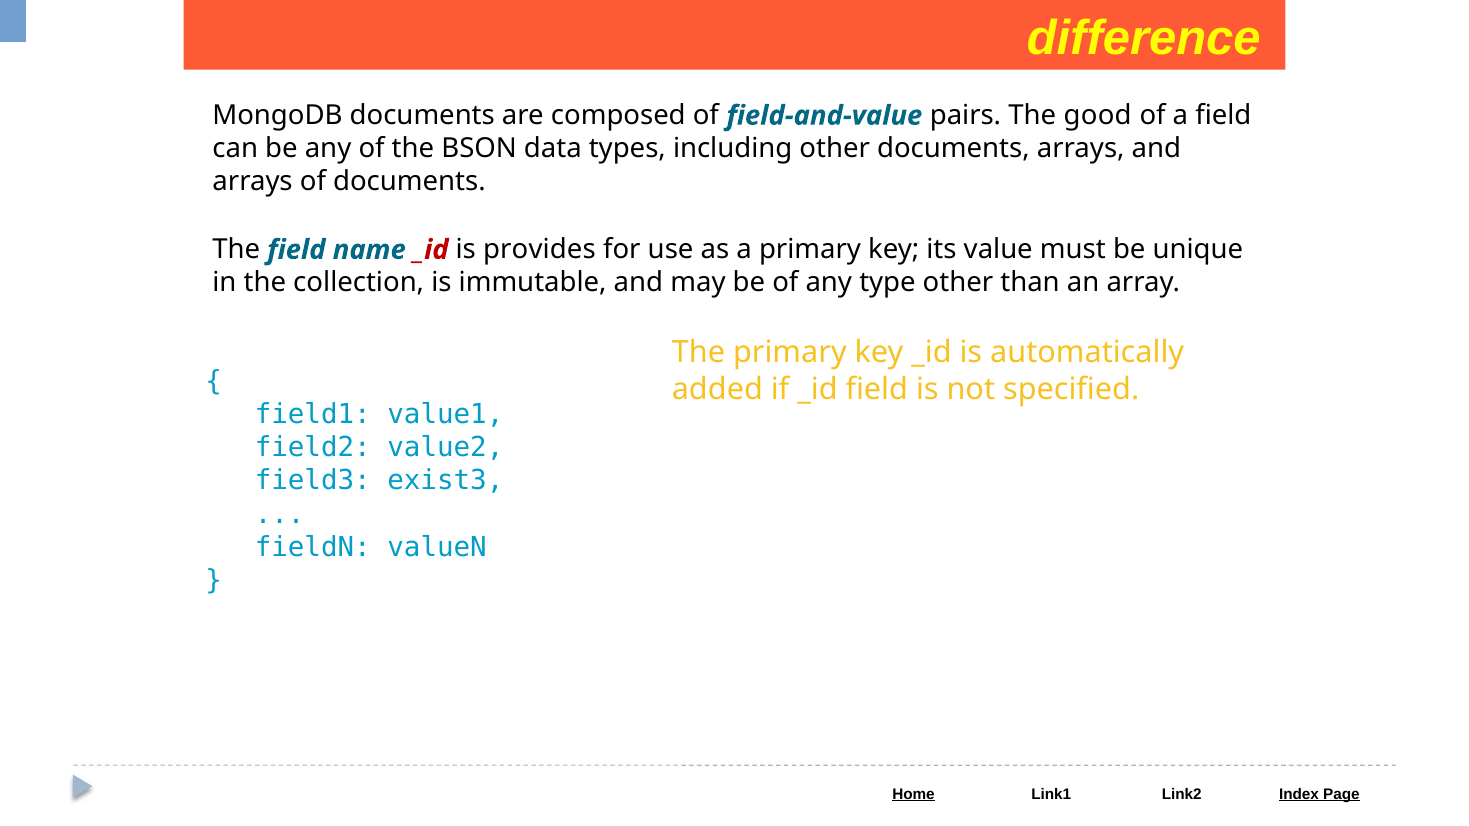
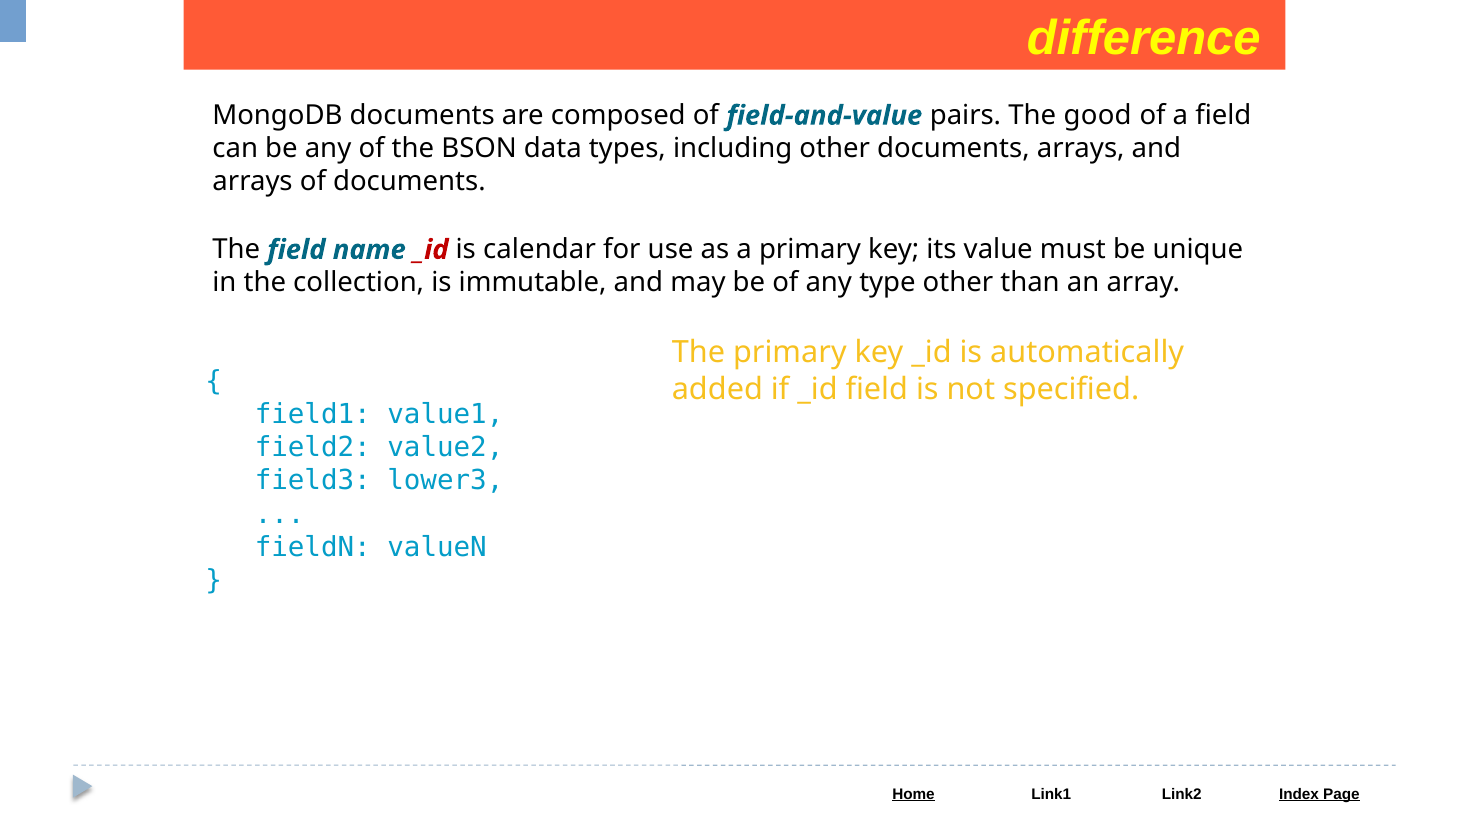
provides: provides -> calendar (539, 250)
exist3: exist3 -> lower3 (445, 481)
